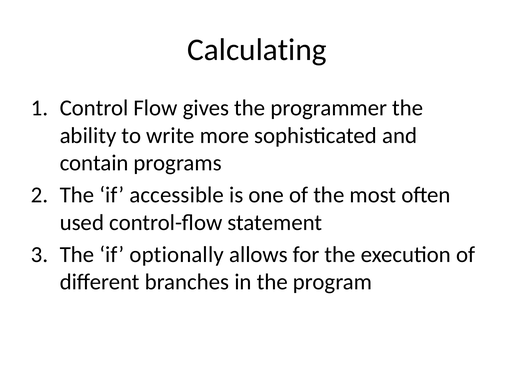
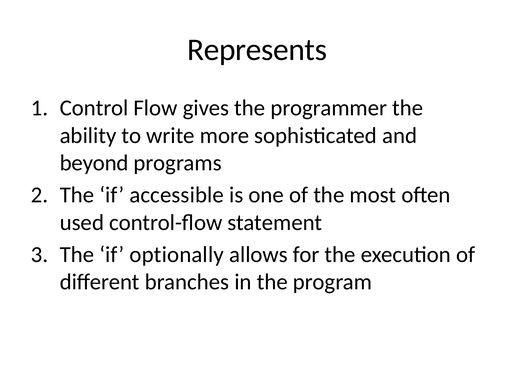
Calculating: Calculating -> Represents (257, 50)
contain: contain -> beyond (94, 163)
